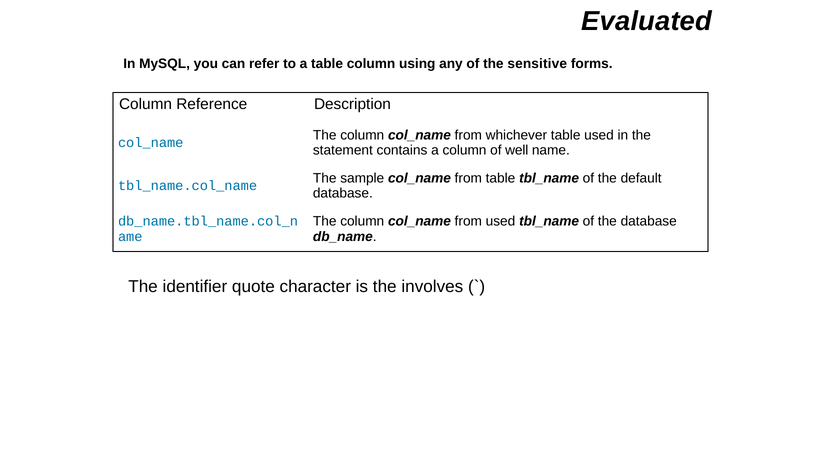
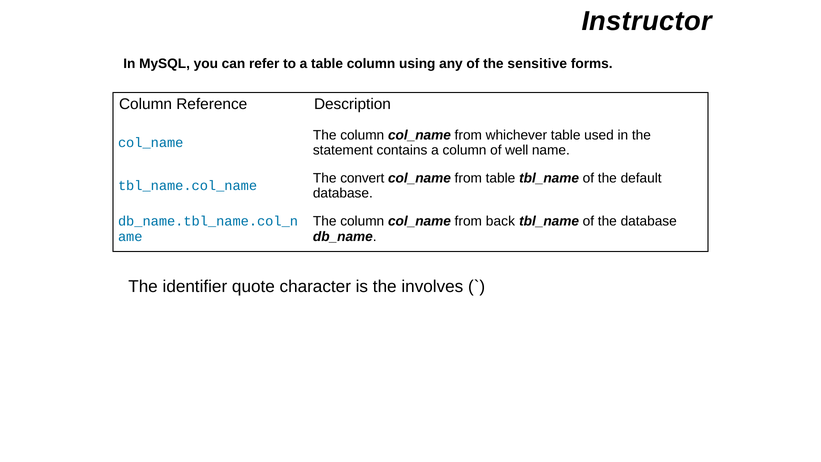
Evaluated: Evaluated -> Instructor (647, 21)
sample: sample -> convert (362, 178)
from used: used -> back (500, 221)
